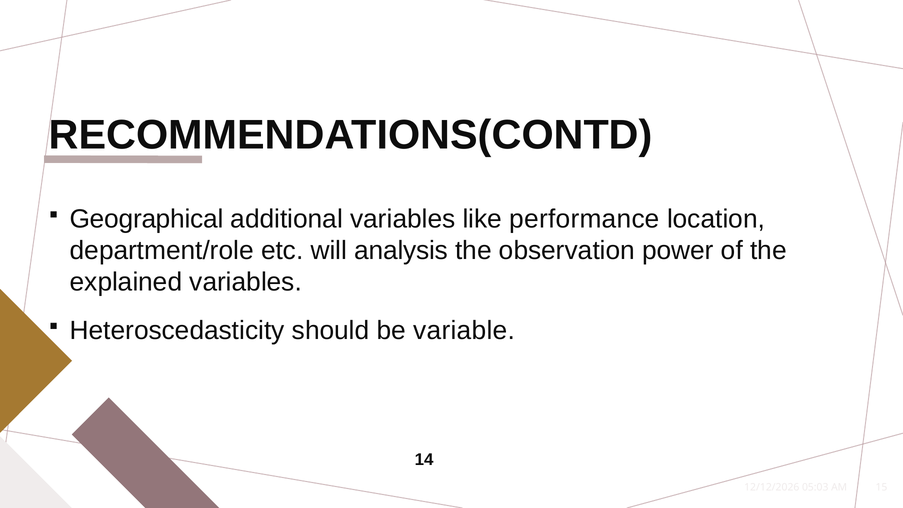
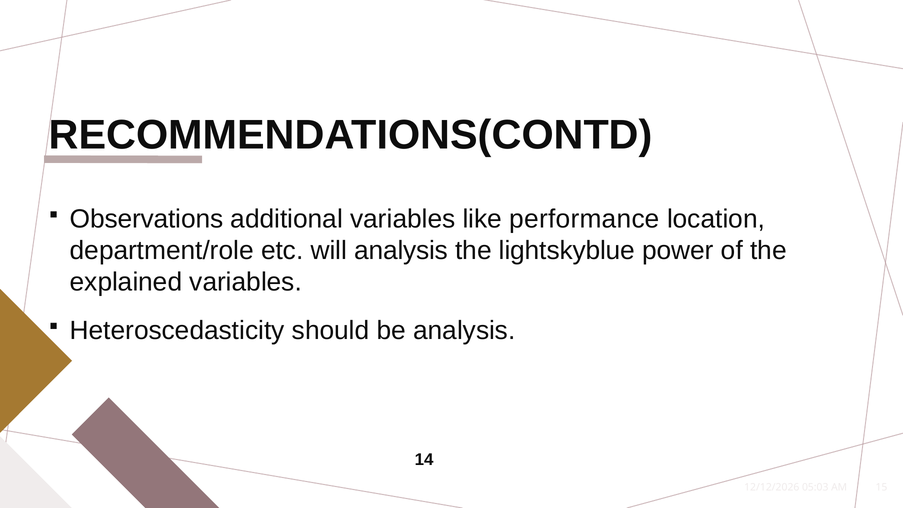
Geographical: Geographical -> Observations (147, 219)
observation: observation -> lightskyblue (567, 250)
be variable: variable -> analysis (464, 331)
